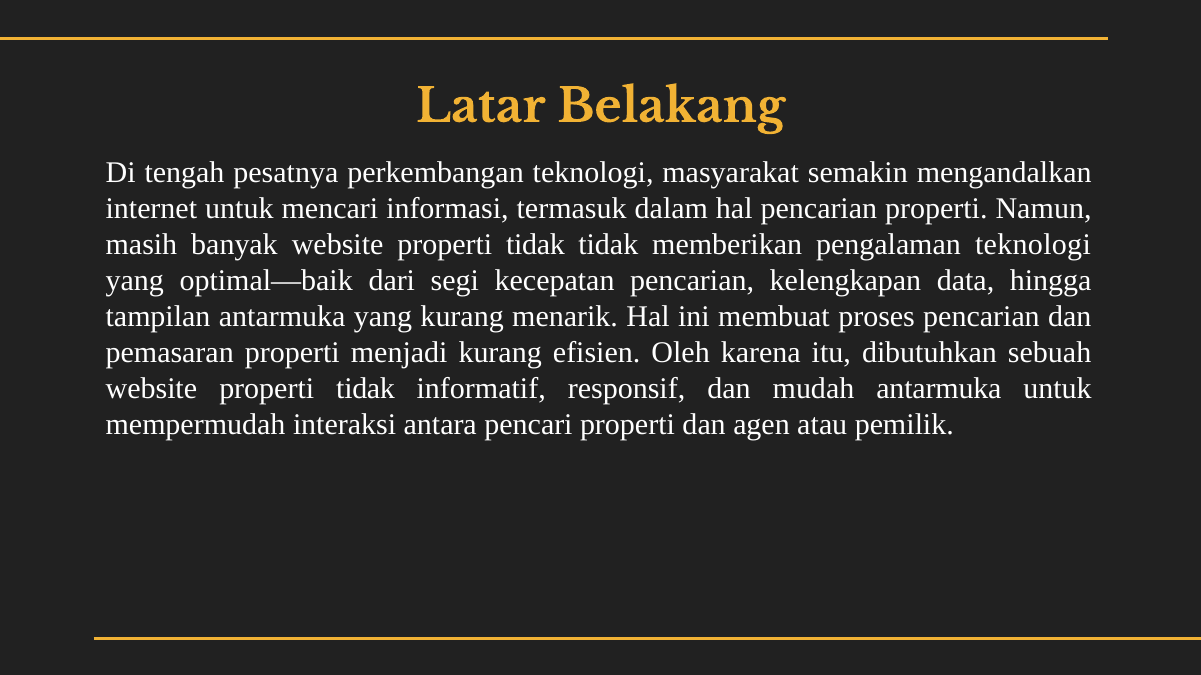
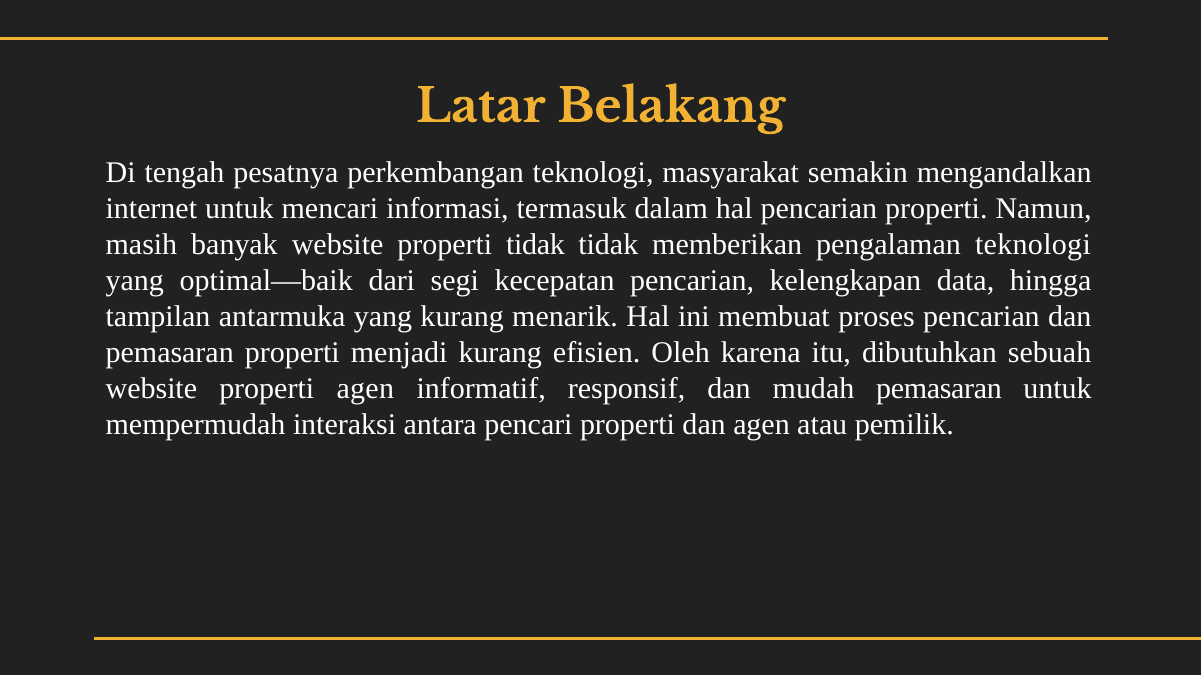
tidak: tidak -> agen (365, 389)
mudah antarmuka: antarmuka -> pemasaran (939, 389)
